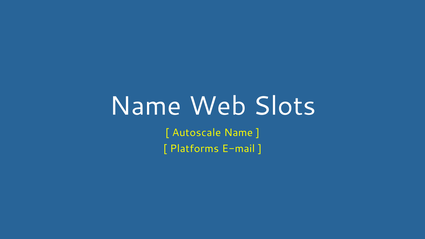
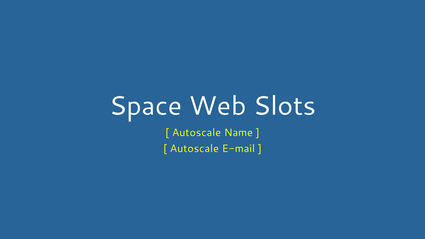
Name: Name -> Space (146, 106)
Platforms: Platforms -> Autoscale (194, 149)
